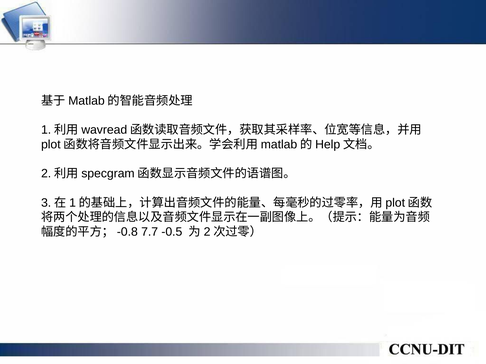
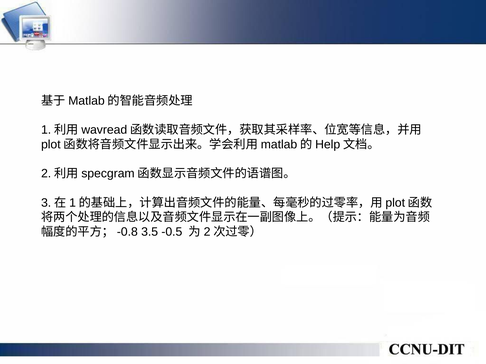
7.7: 7.7 -> 3.5 (150, 232)
